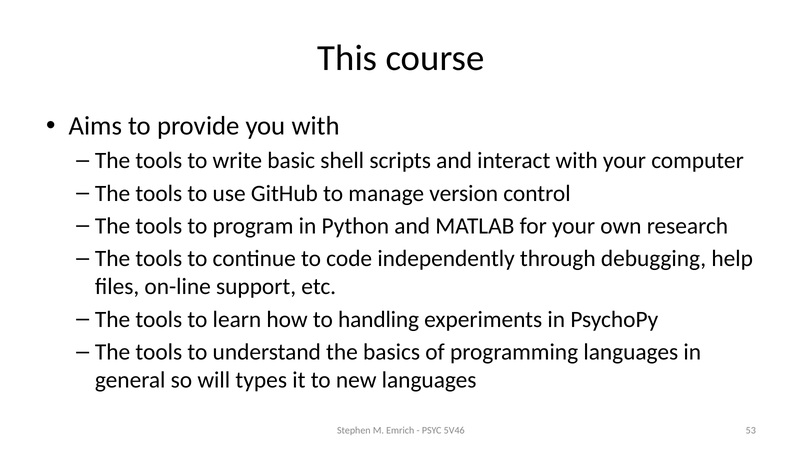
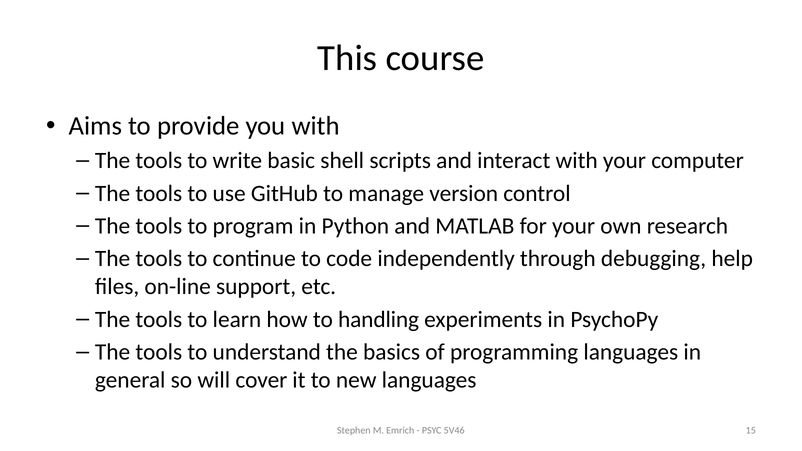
types: types -> cover (261, 380)
53: 53 -> 15 (751, 431)
